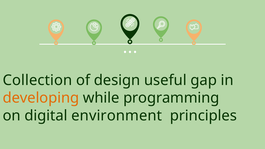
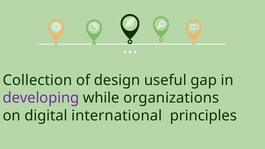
developing colour: orange -> purple (41, 98)
programming: programming -> organizations (171, 98)
environment: environment -> international (117, 116)
